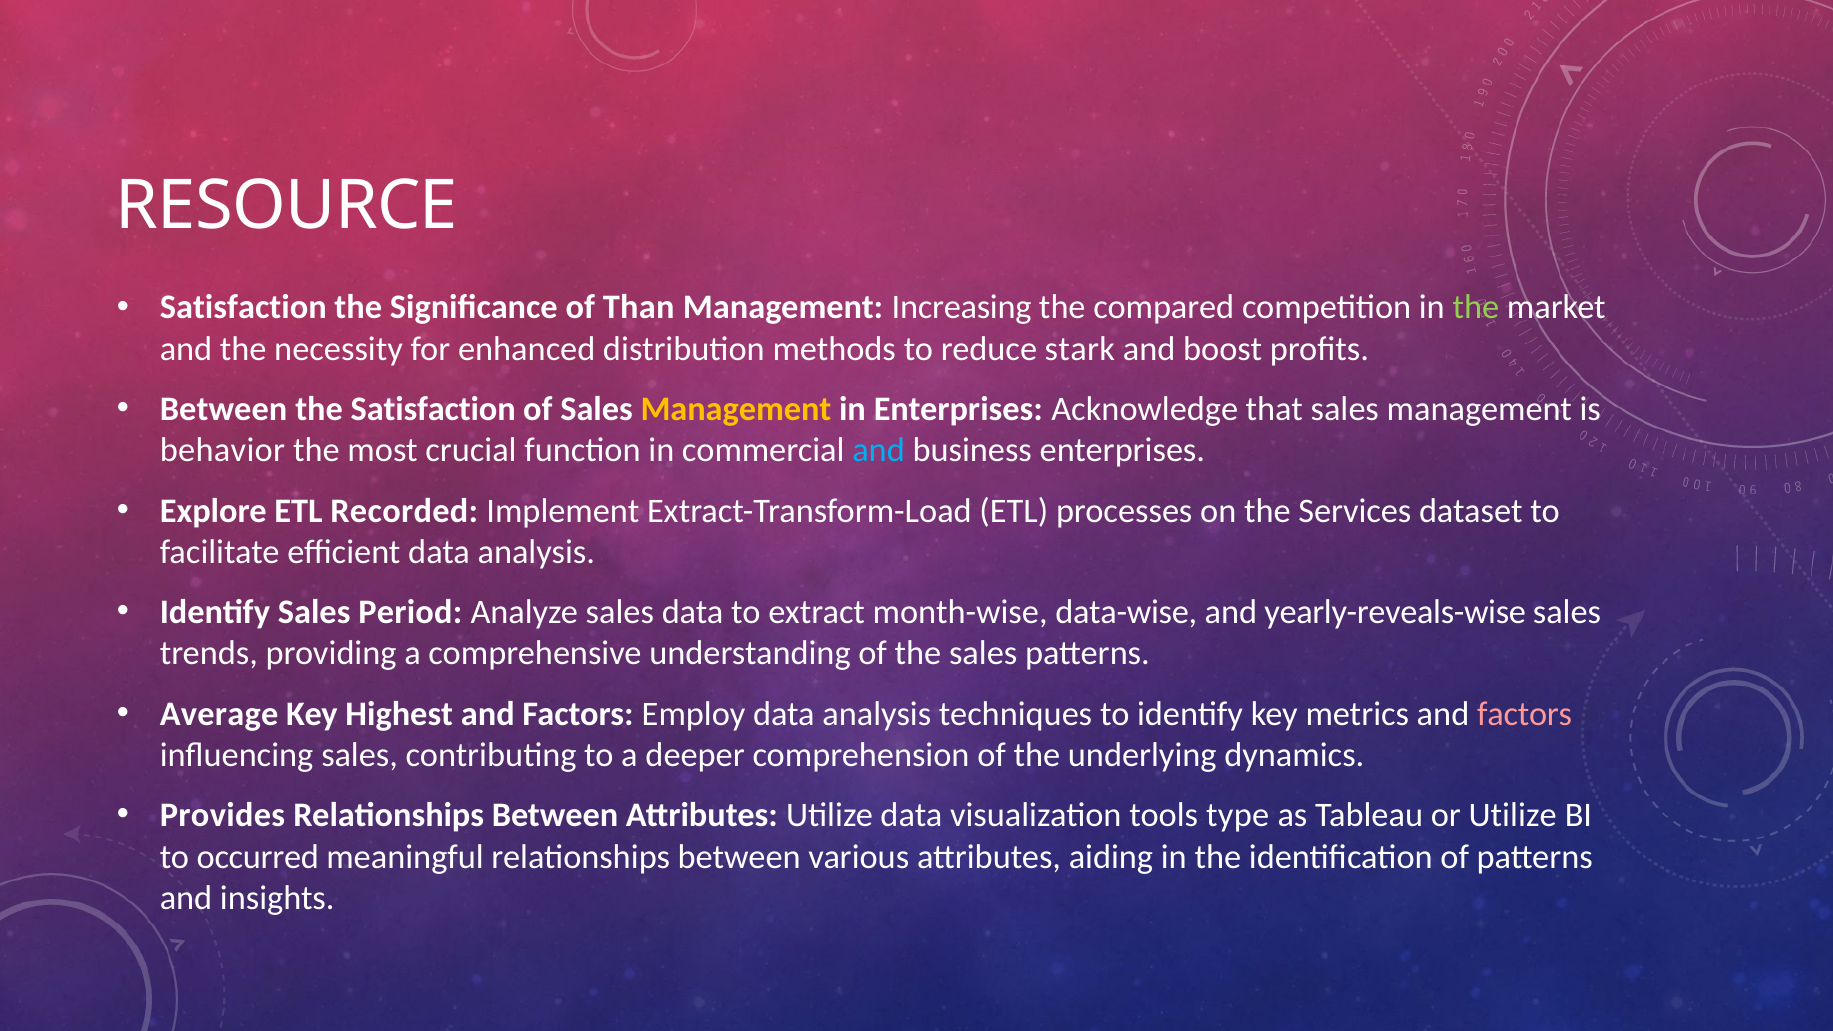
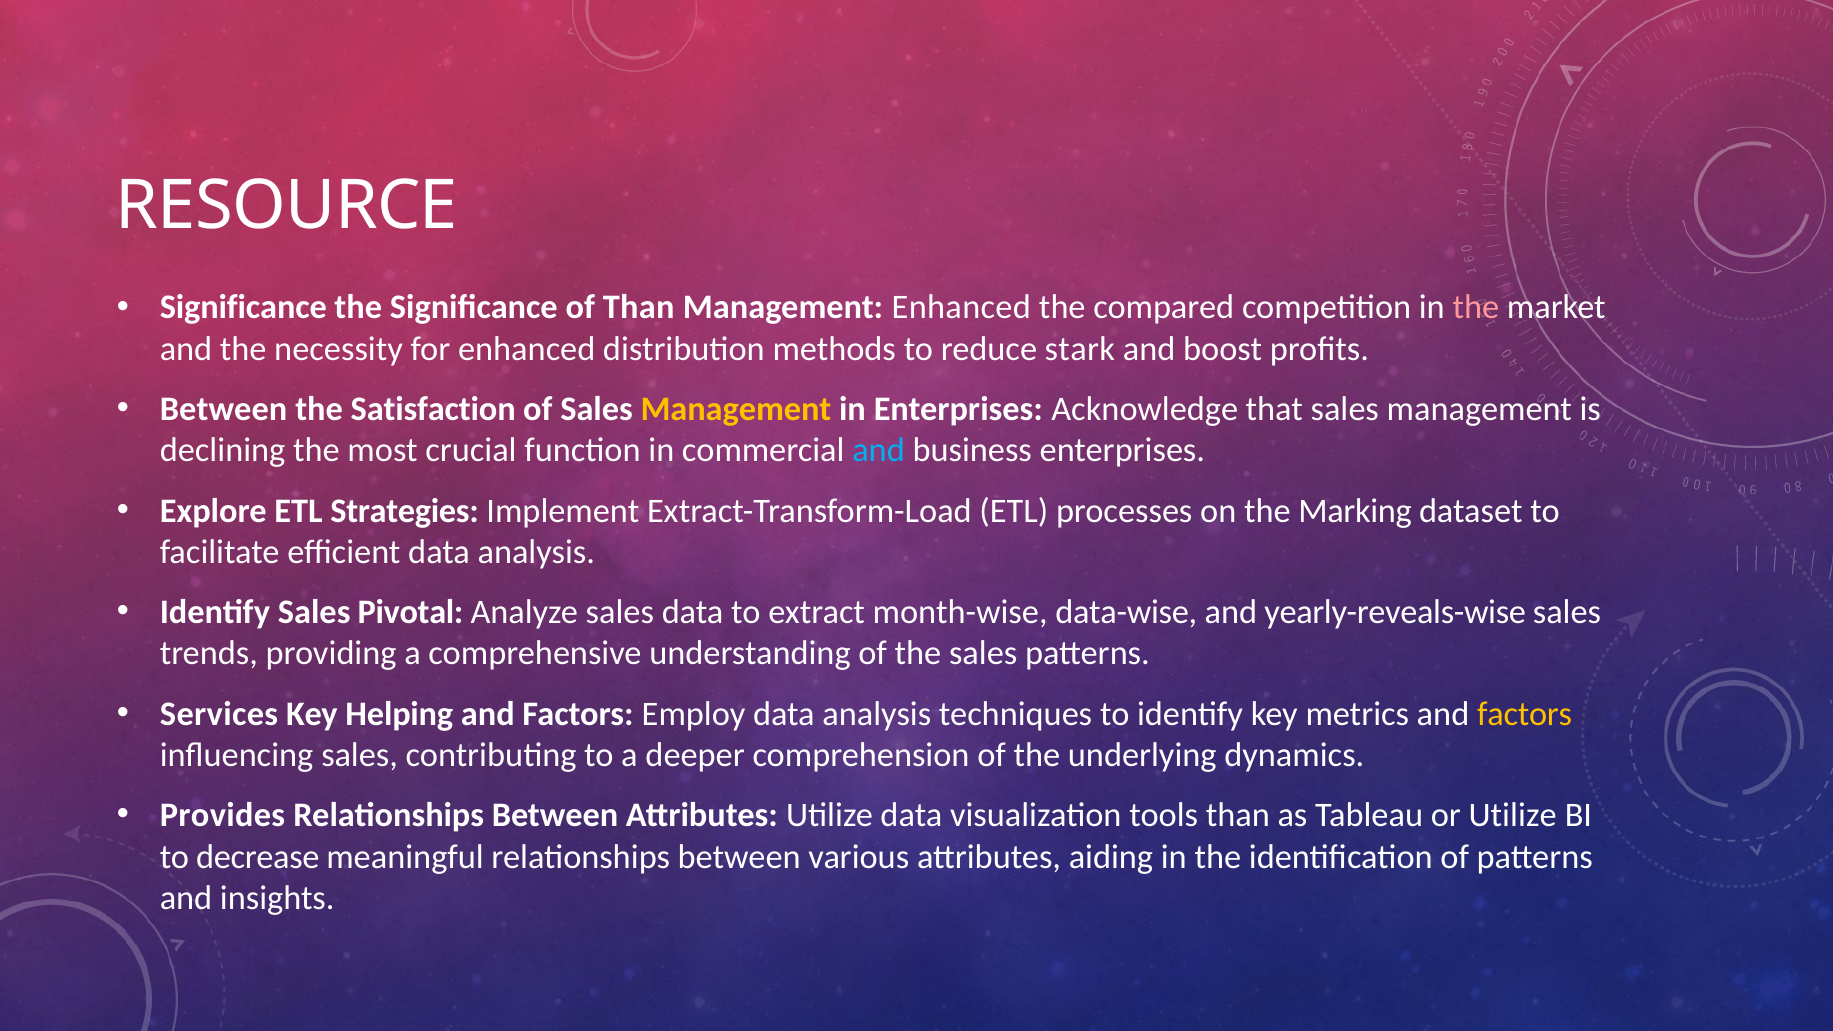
Satisfaction: Satisfaction -> Significance (243, 308)
Management Increasing: Increasing -> Enhanced (961, 308)
the colour: light green -> pink (1476, 308)
behavior: behavior -> declining (223, 450)
Recorded: Recorded -> Strategies (405, 511)
Services: Services -> Marking (1355, 511)
Period: Period -> Pivotal (411, 612)
Average: Average -> Services (219, 714)
Highest: Highest -> Helping (399, 714)
factors colour: pink -> yellow (1525, 714)
tools type: type -> than (1238, 816)
occurred: occurred -> decrease (258, 857)
